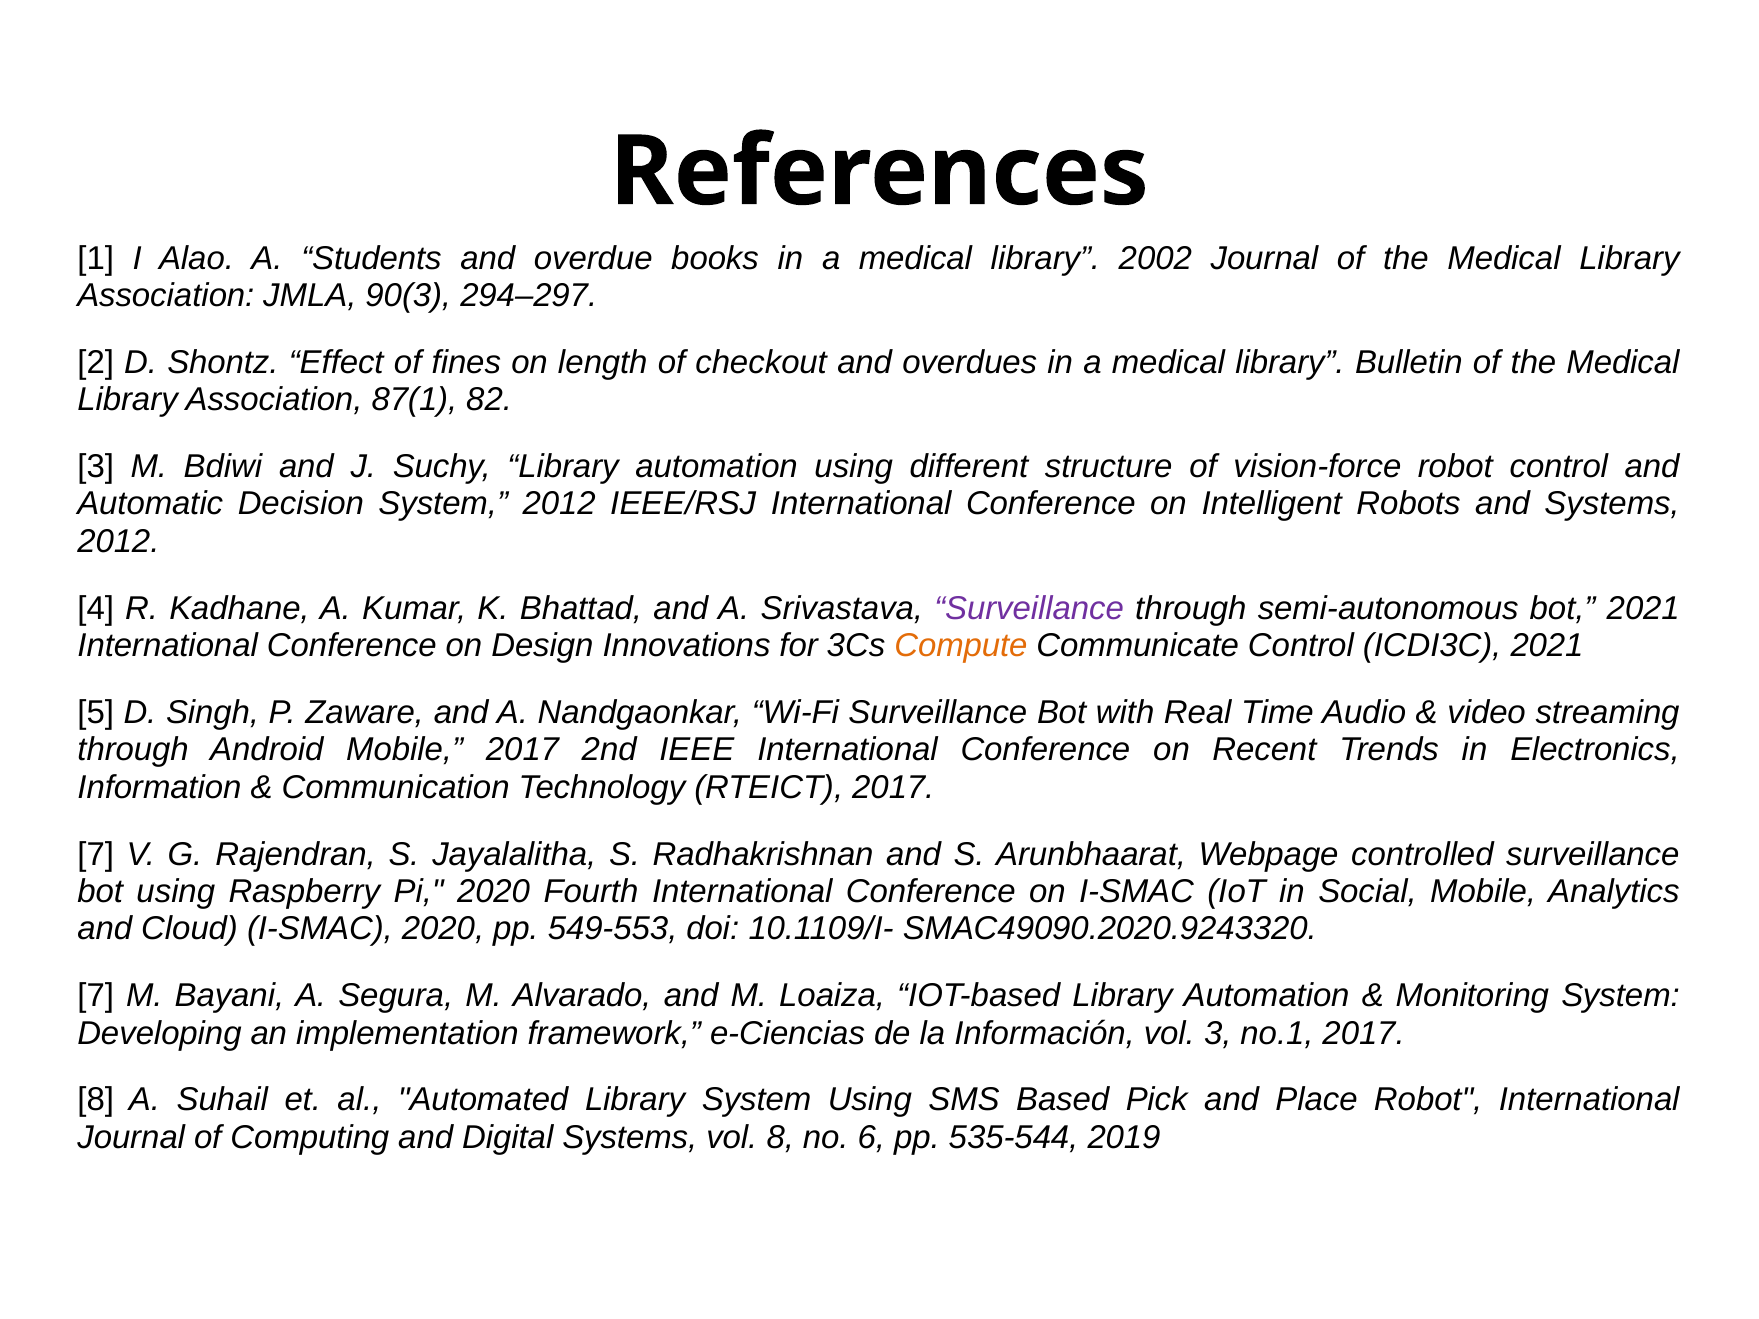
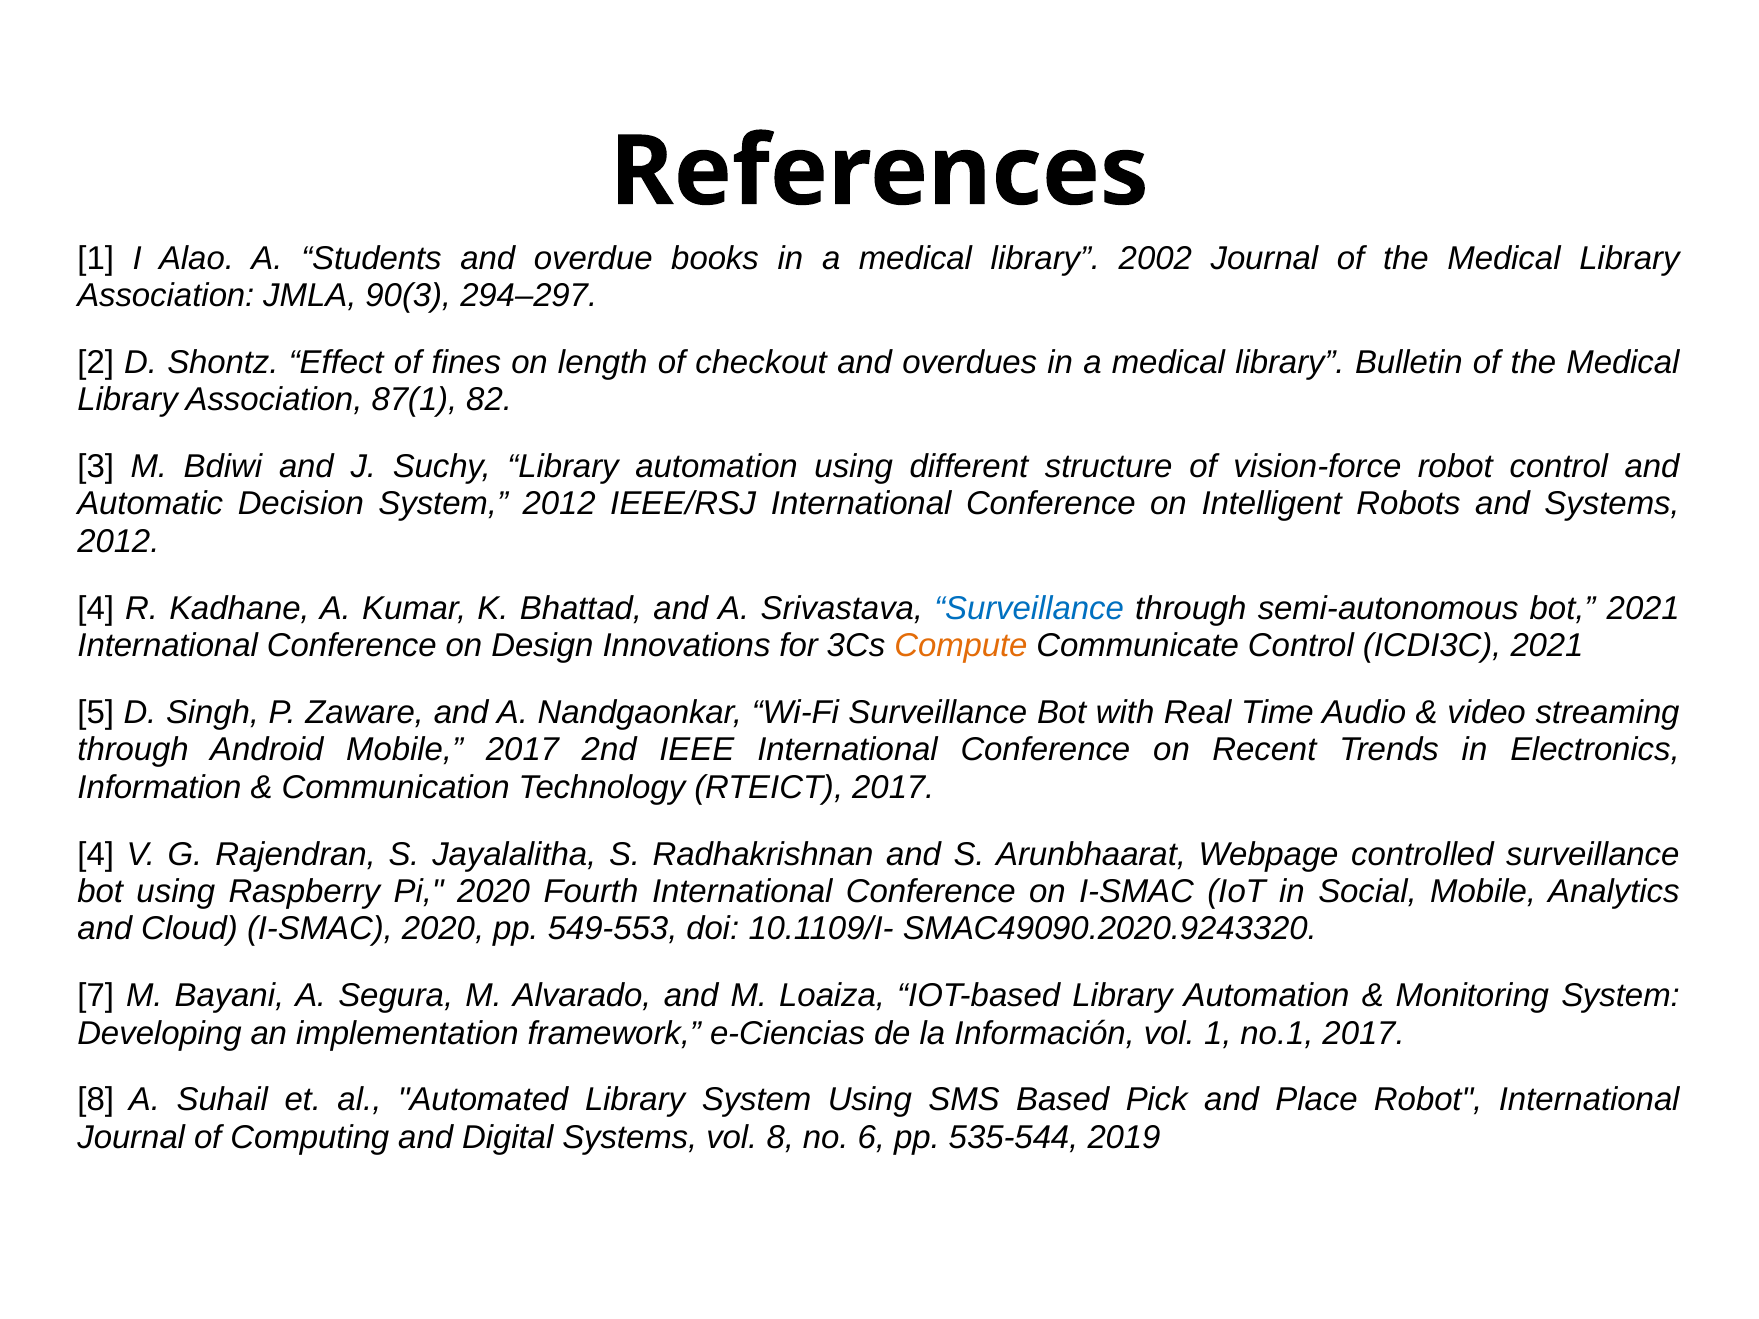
Surveillance colour: purple -> blue (1029, 608)
7: 7 -> 4 (96, 854)
vol 3: 3 -> 1 (1218, 1033)
